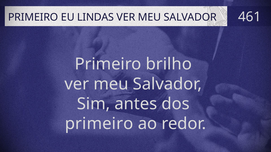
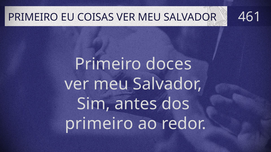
LINDAS: LINDAS -> COISAS (96, 17)
brilho: brilho -> doces (169, 64)
